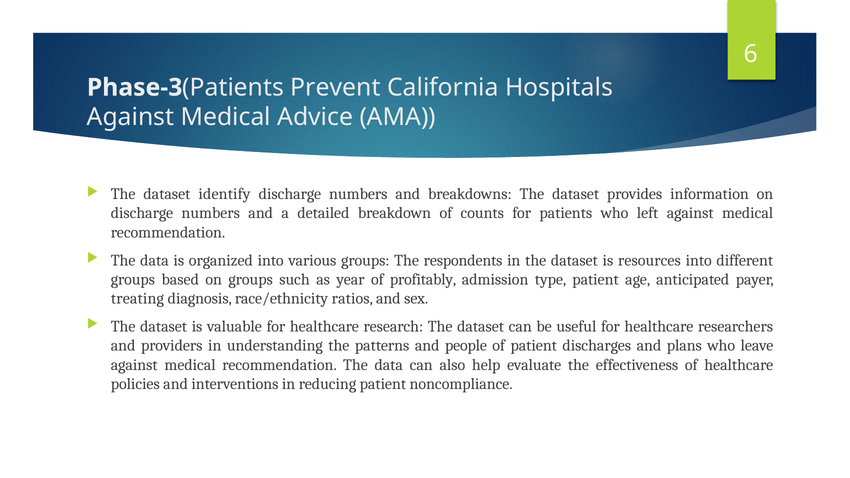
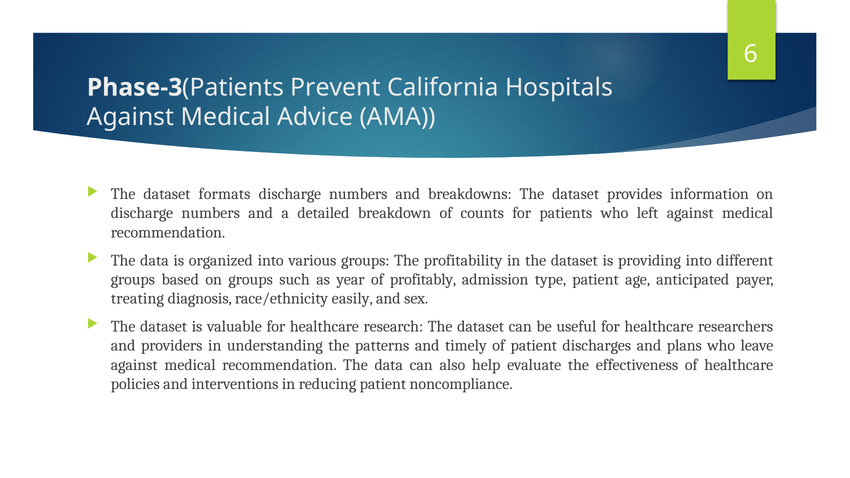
identify: identify -> formats (224, 194)
respondents: respondents -> profitability (463, 260)
resources: resources -> providing (649, 260)
ratios: ratios -> easily (352, 299)
people: people -> timely (466, 346)
